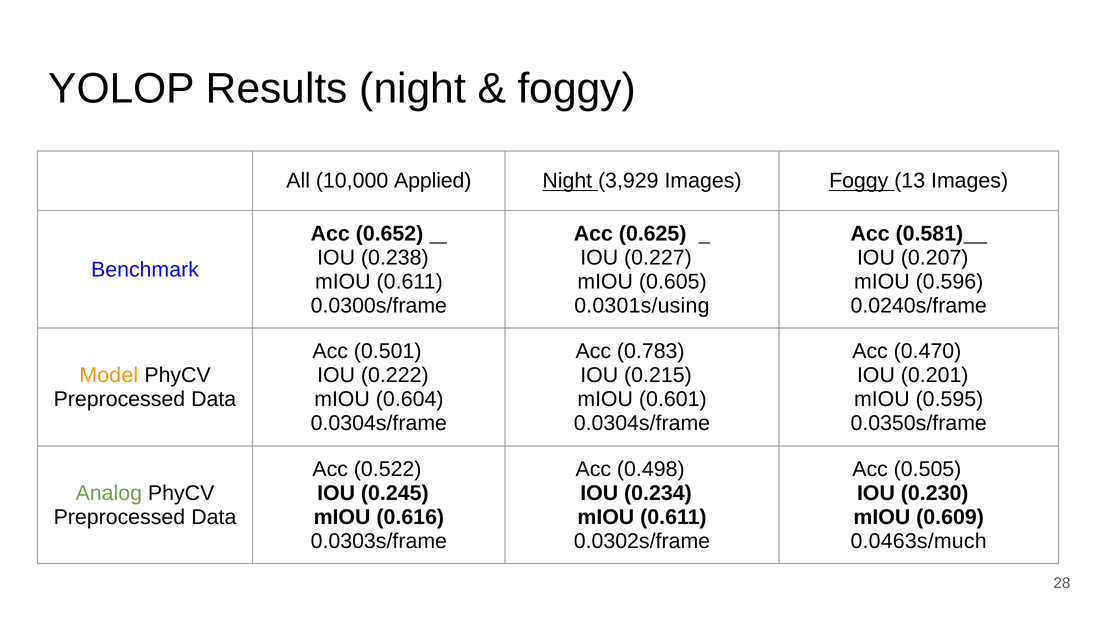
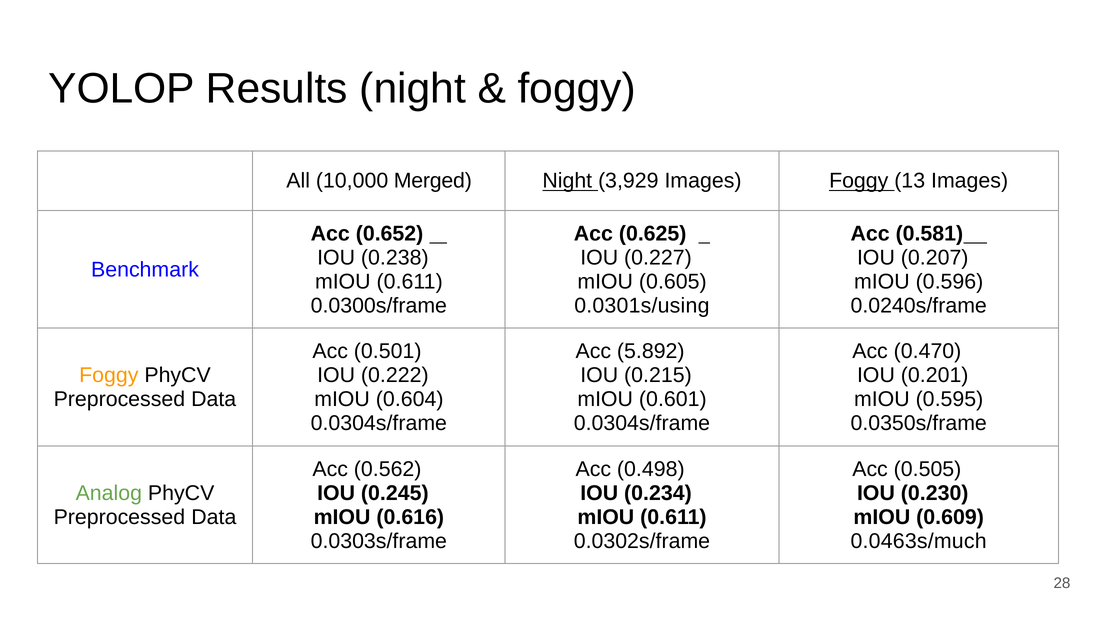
Applied: Applied -> Merged (433, 181)
0.783: 0.783 -> 5.892 (651, 351)
Model: Model -> Foggy (109, 375)
0.522: 0.522 -> 0.562 (388, 469)
